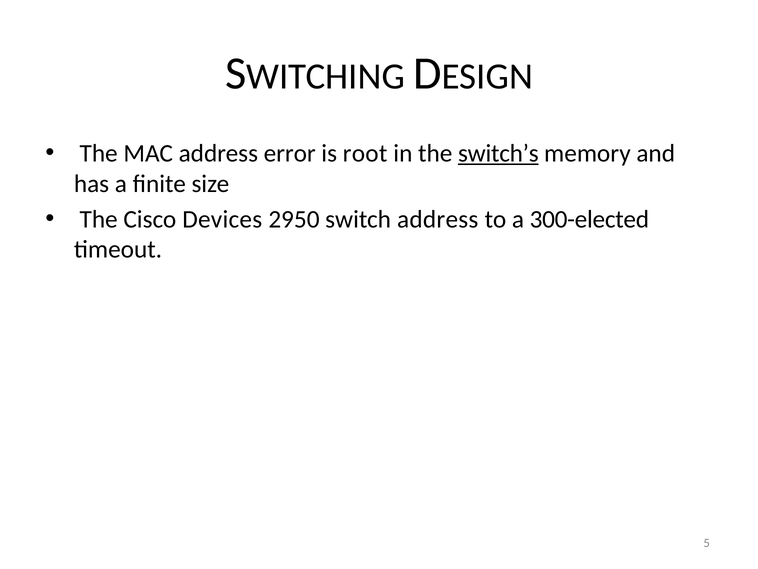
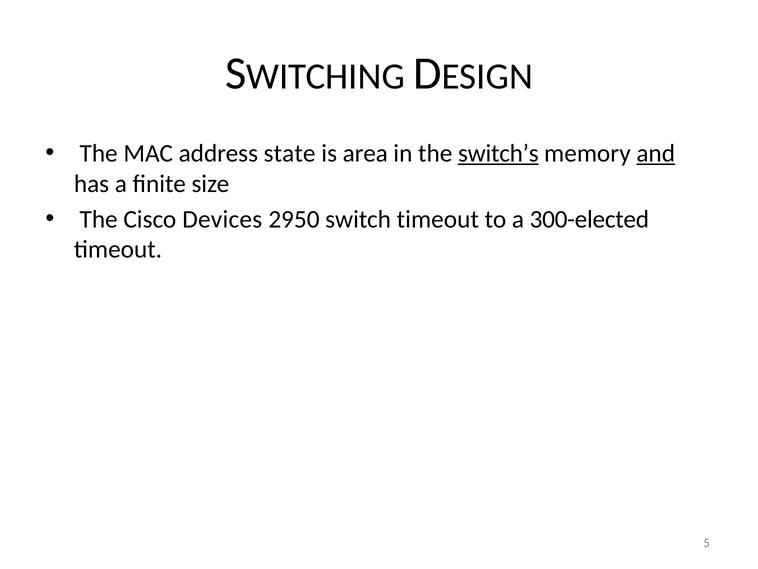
error: error -> state (290, 153)
root: root -> area (365, 153)
and underline: none -> present (656, 153)
switch address: address -> timeout (438, 219)
